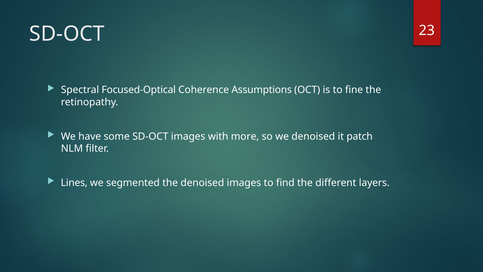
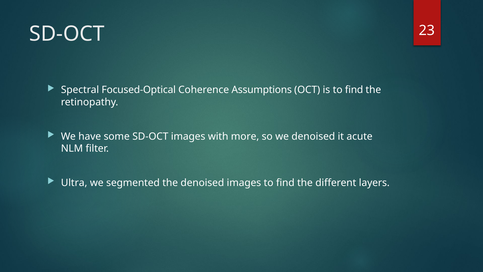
is to fine: fine -> find (354, 90)
patch: patch -> acute (360, 136)
Lines: Lines -> Ultra (74, 183)
